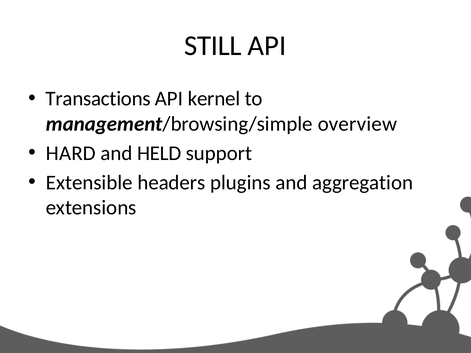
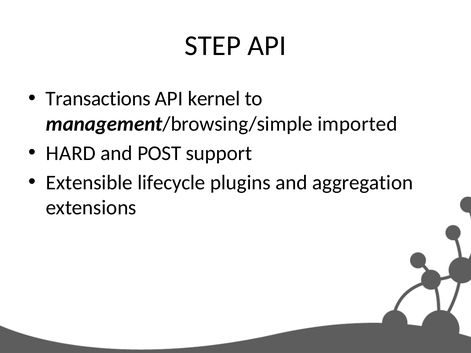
STILL: STILL -> STEP (213, 46)
overview: overview -> imported (357, 124)
HELD: HELD -> POST (159, 153)
headers: headers -> lifecycle (171, 183)
